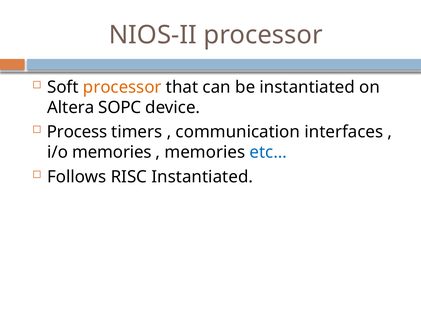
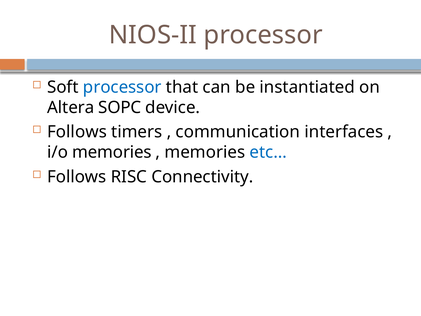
processor colour: orange -> blue (122, 87)
Process: Process -> Follows (77, 132)
RISC Instantiated: Instantiated -> Connectivity (202, 177)
